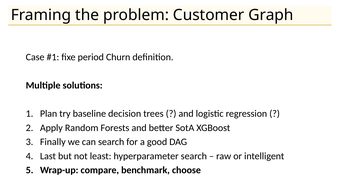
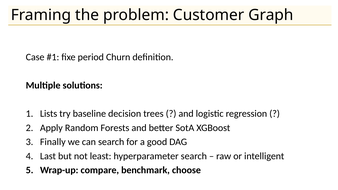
Plan: Plan -> Lists (49, 114)
